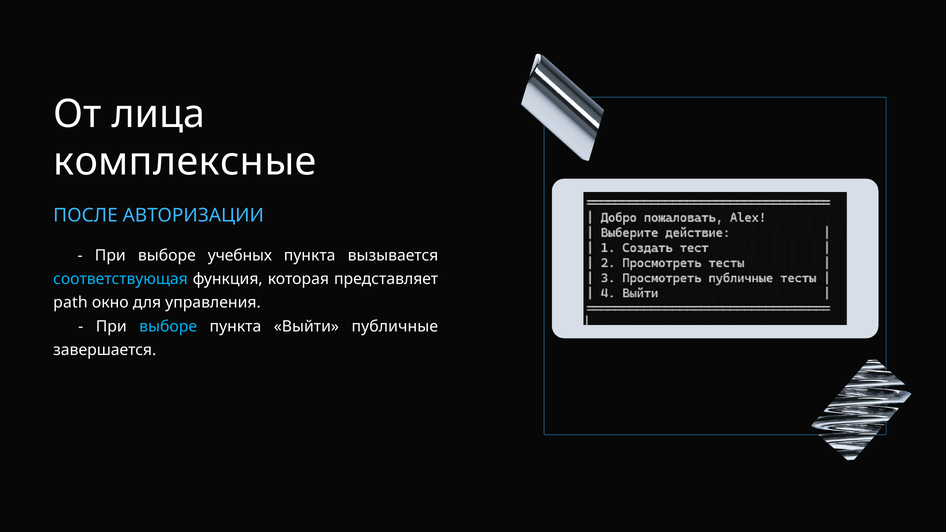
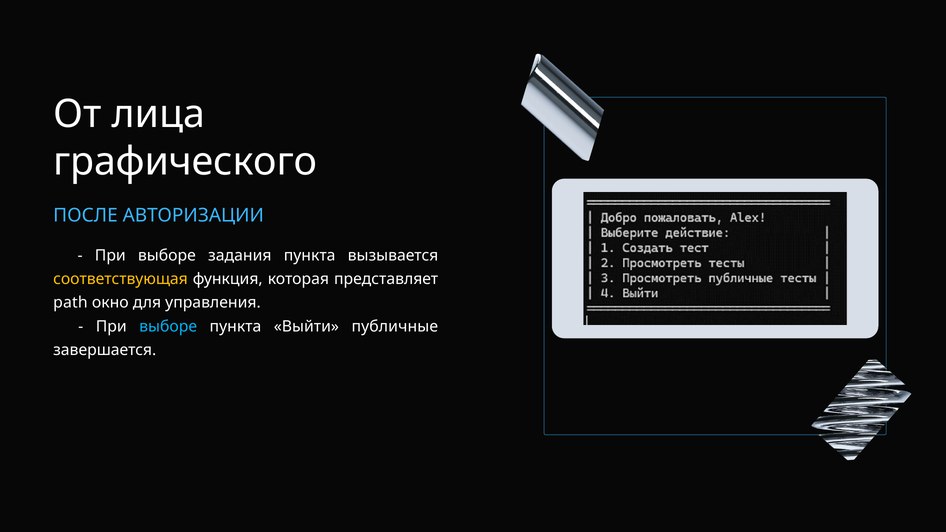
комплексные: комплексные -> графического (185, 162)
учебных: учебных -> задания (240, 255)
соответствующая colour: light blue -> yellow (120, 279)
